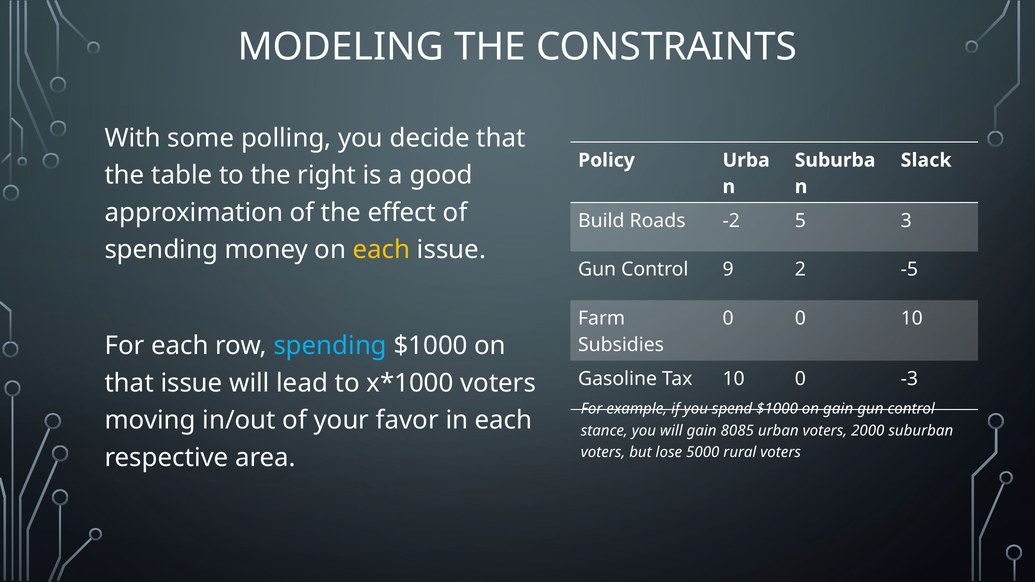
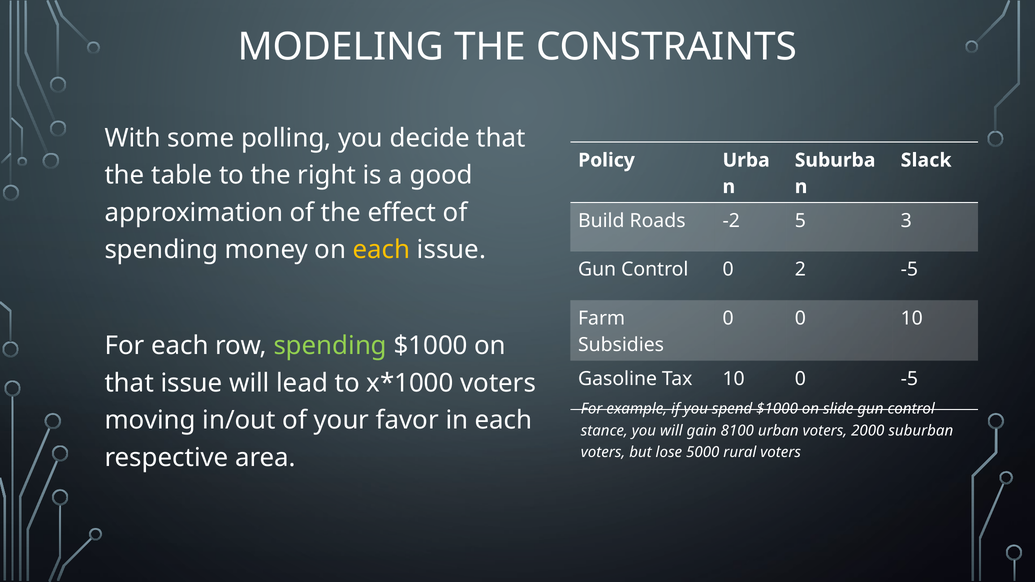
Control 9: 9 -> 0 (728, 270)
spending colour: light blue -> light green (330, 346)
0 -3: -3 -> -5 (909, 379)
on gain: gain -> slide (838, 409)
8085: 8085 -> 8100 (737, 431)
